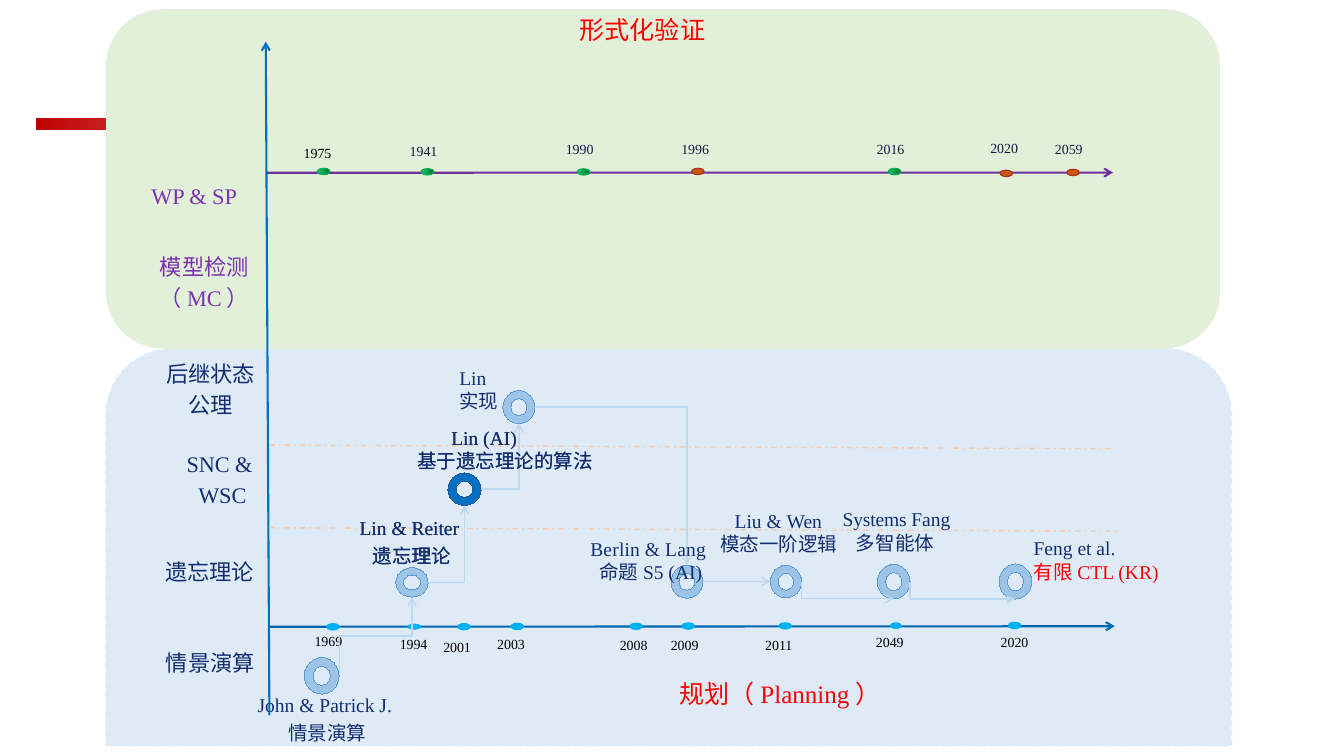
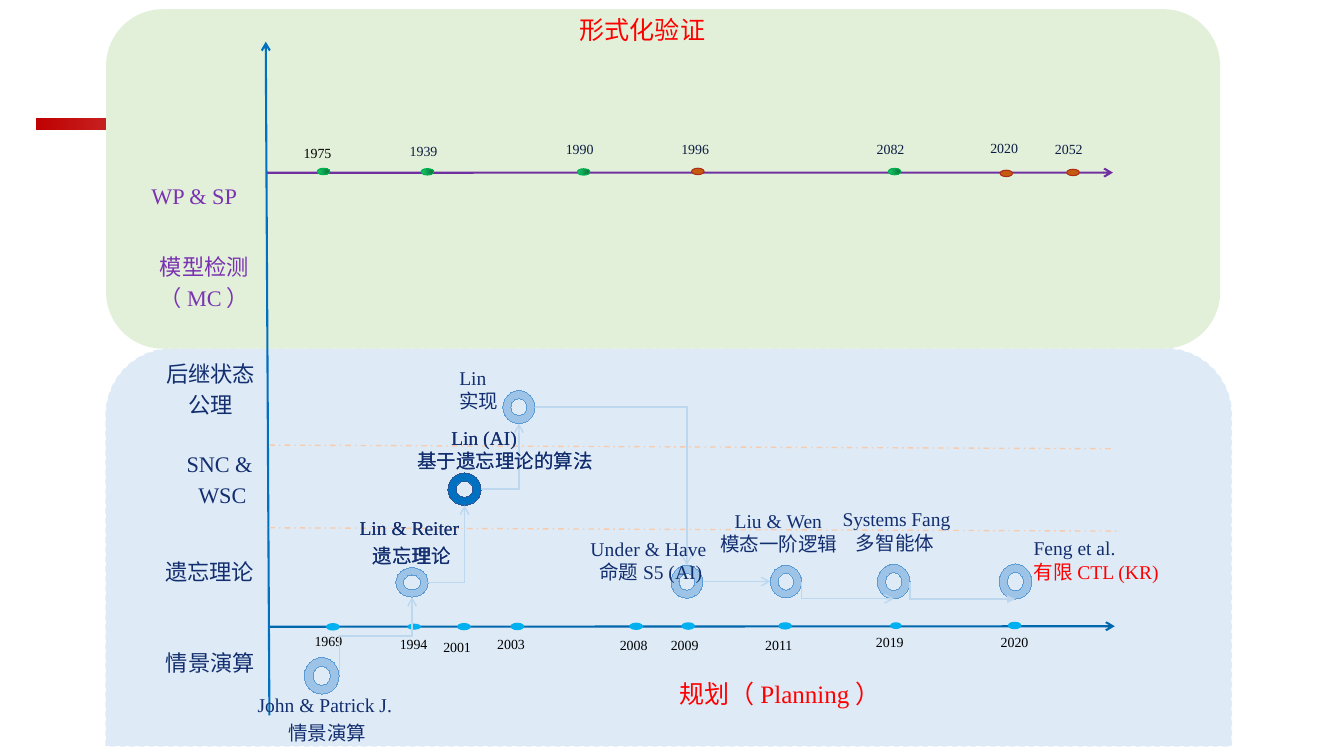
2059: 2059 -> 2052 (1069, 150)
2016: 2016 -> 2082 (891, 150)
1941: 1941 -> 1939 (424, 152)
Berlin: Berlin -> Under (615, 550)
Lang: Lang -> Have (686, 550)
2049: 2049 -> 2019 (890, 643)
